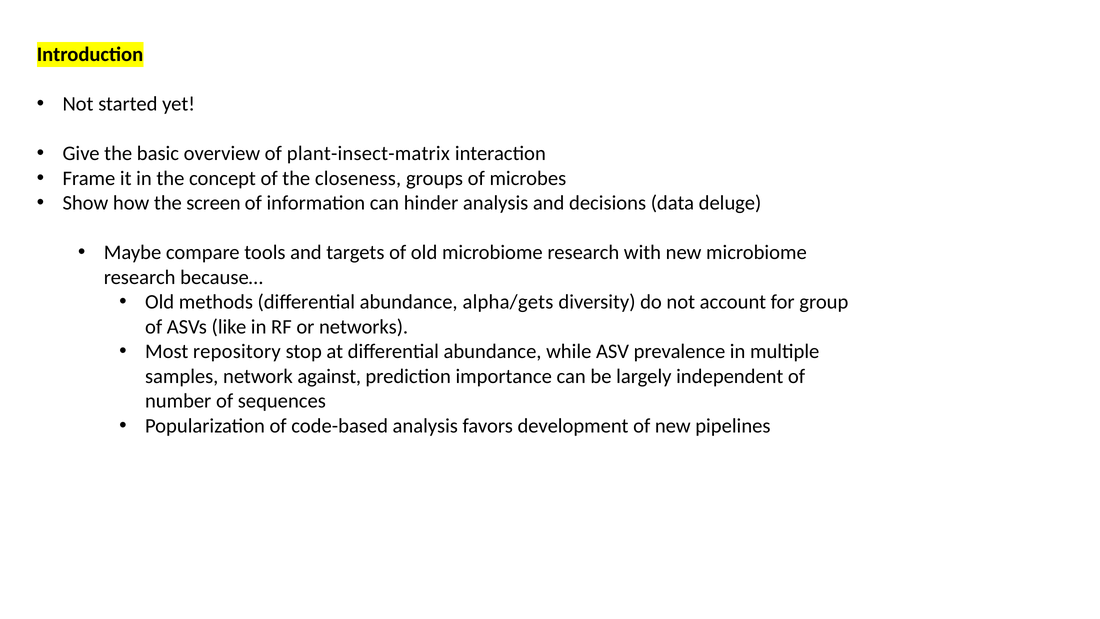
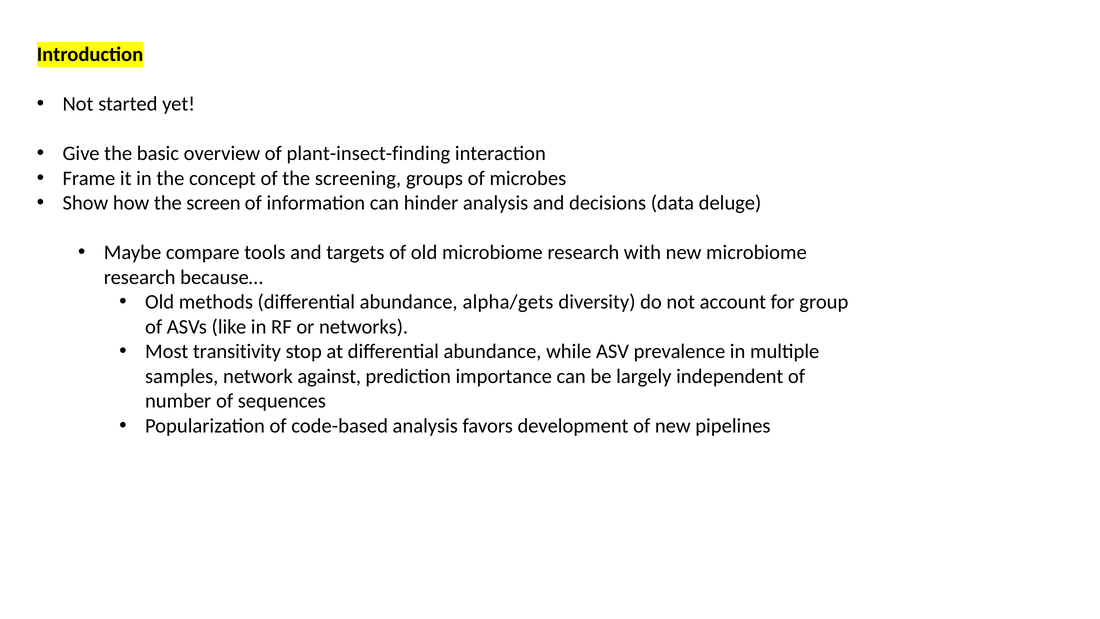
plant-insect-matrix: plant-insect-matrix -> plant-insect-finding (368, 154)
closeness: closeness -> screening (358, 178)
repository: repository -> transitivity (237, 352)
